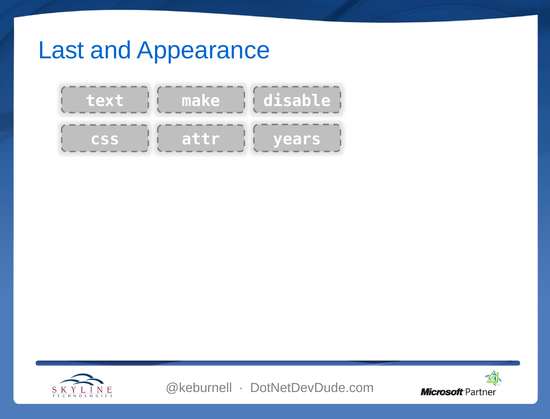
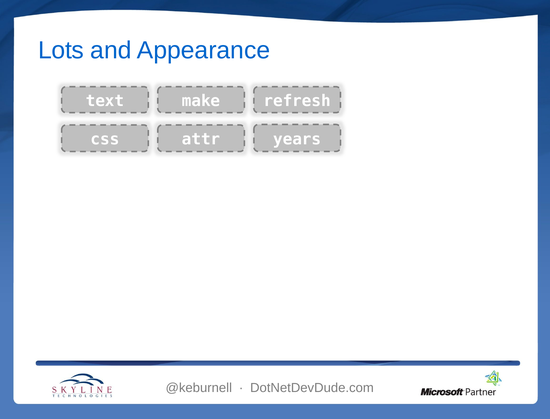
Last: Last -> Lots (61, 50)
disable: disable -> refresh (297, 101)
